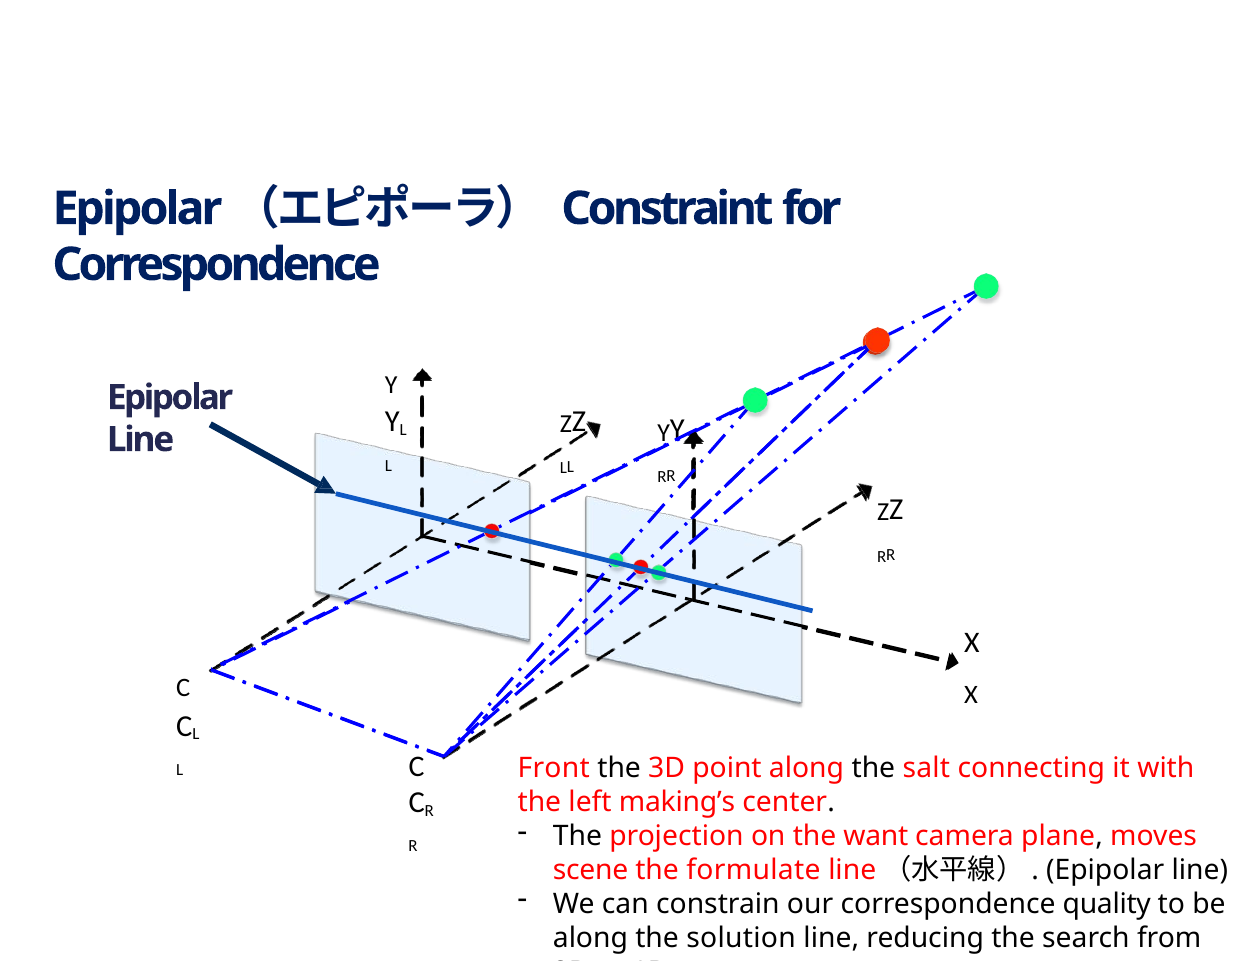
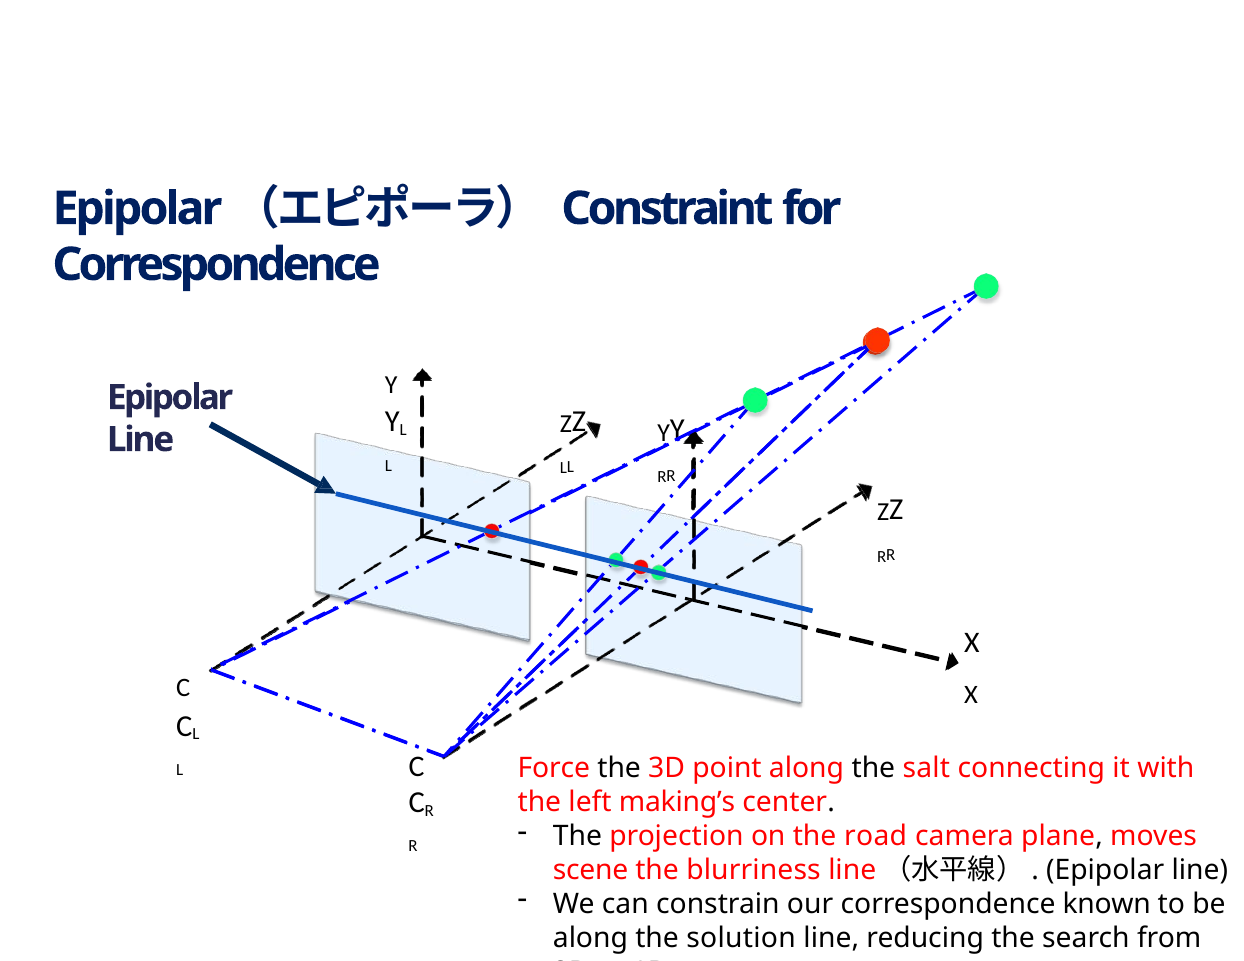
Front: Front -> Force (554, 769)
want: want -> road (876, 837)
formulate: formulate -> blurriness (754, 871)
quality: quality -> known (1107, 904)
